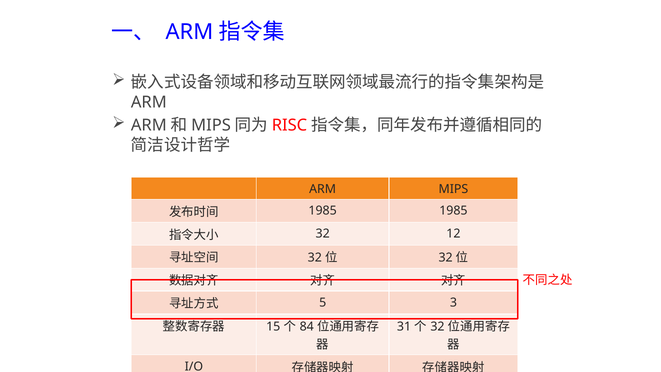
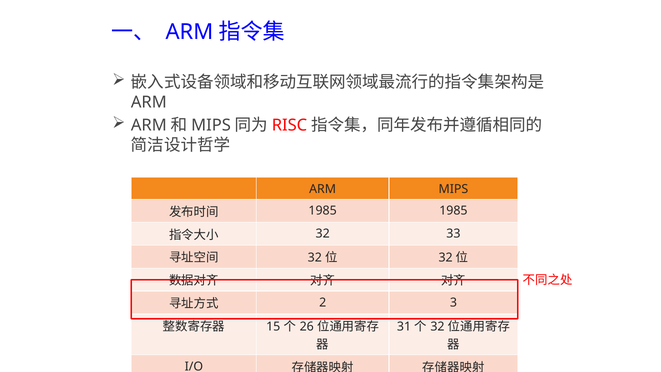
12: 12 -> 33 (453, 234)
5: 5 -> 2 (323, 302)
84: 84 -> 26 (307, 327)
